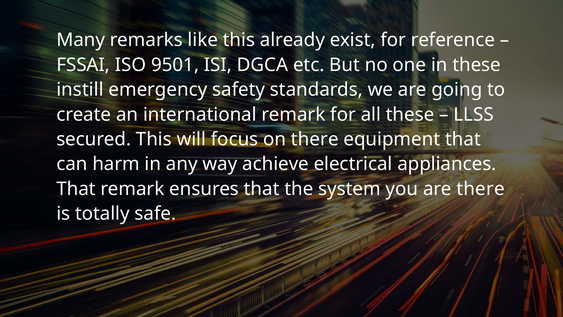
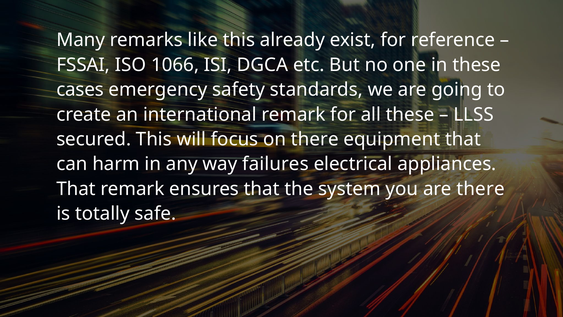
9501: 9501 -> 1066 (175, 65)
instill: instill -> cases (80, 90)
achieve: achieve -> failures (275, 164)
